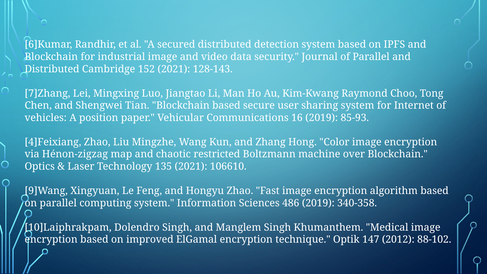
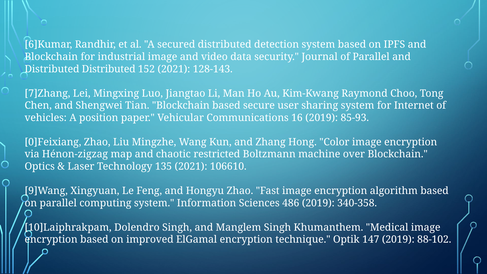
Distributed Cambridge: Cambridge -> Distributed (109, 69)
4]Feixiang: 4]Feixiang -> 0]Feixiang (53, 142)
147 2012: 2012 -> 2019 (398, 240)
